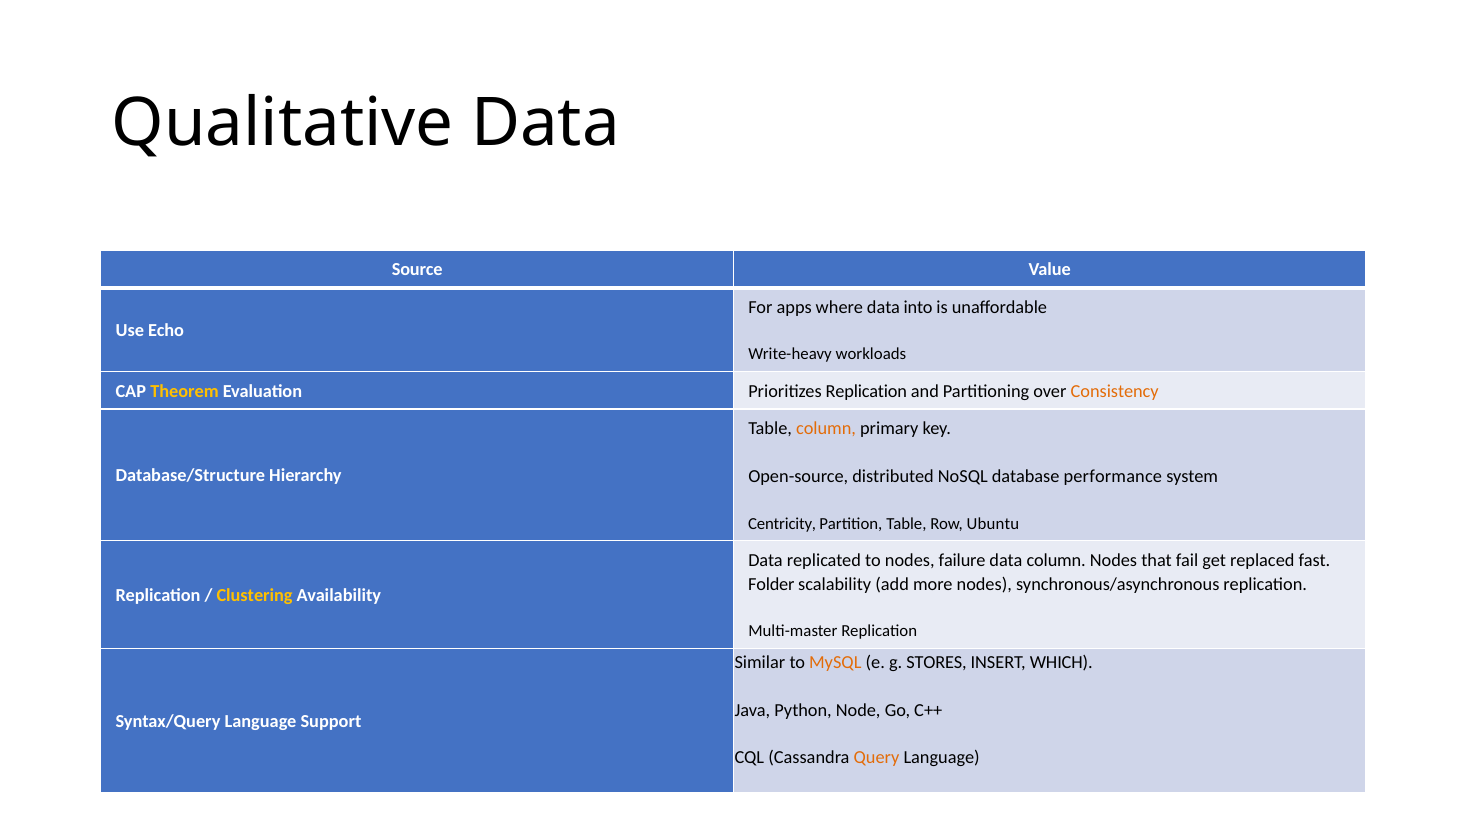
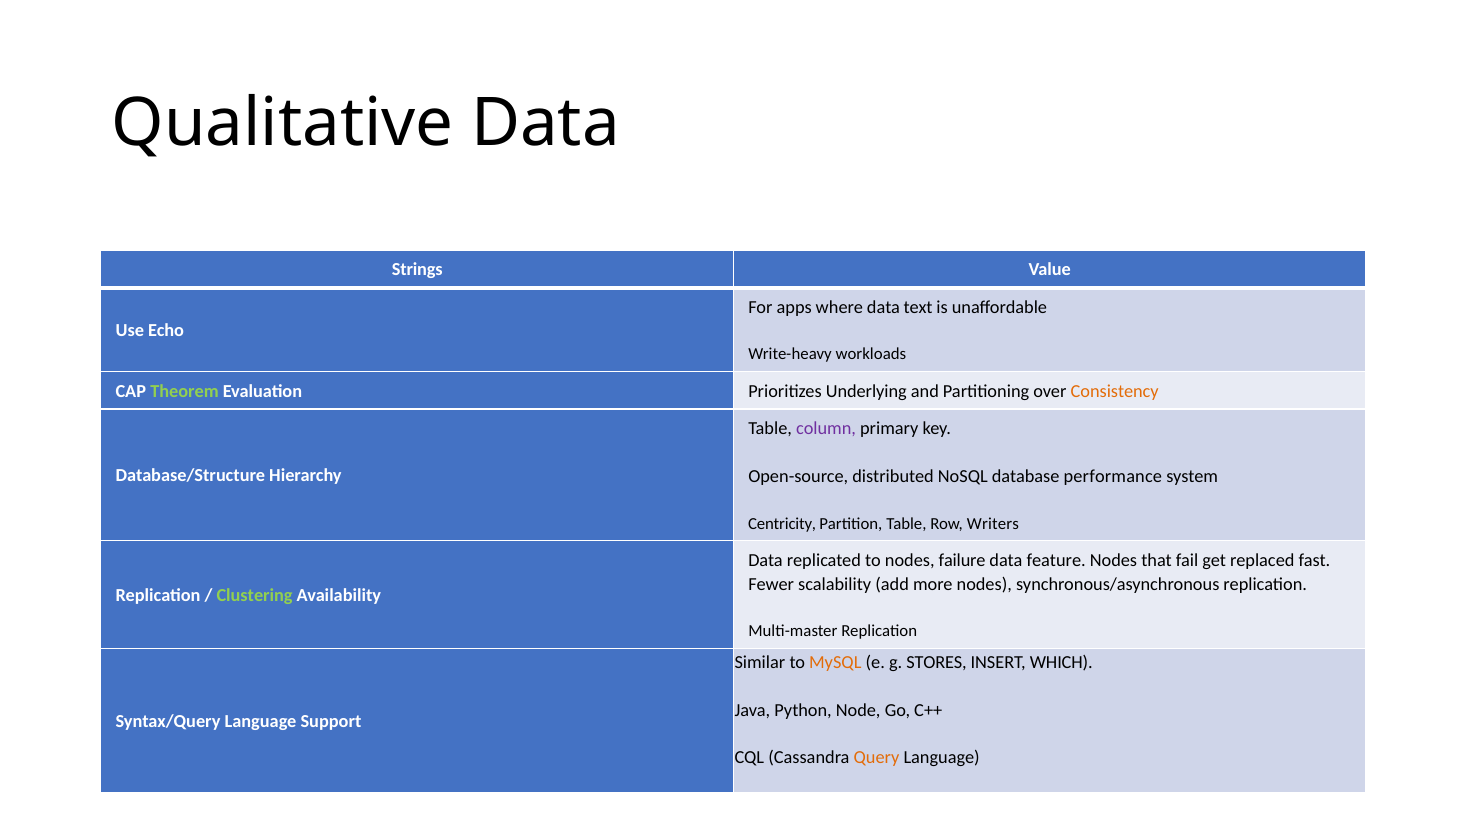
Source: Source -> Strings (417, 270)
into: into -> text (918, 308)
Theorem colour: yellow -> light green (184, 391)
Prioritizes Replication: Replication -> Underlying (866, 391)
column colour: orange -> purple (826, 429)
Ubuntu: Ubuntu -> Writers (993, 524)
data column: column -> feature (1056, 560)
Folder: Folder -> Fewer (771, 584)
Clustering colour: yellow -> light green (255, 595)
